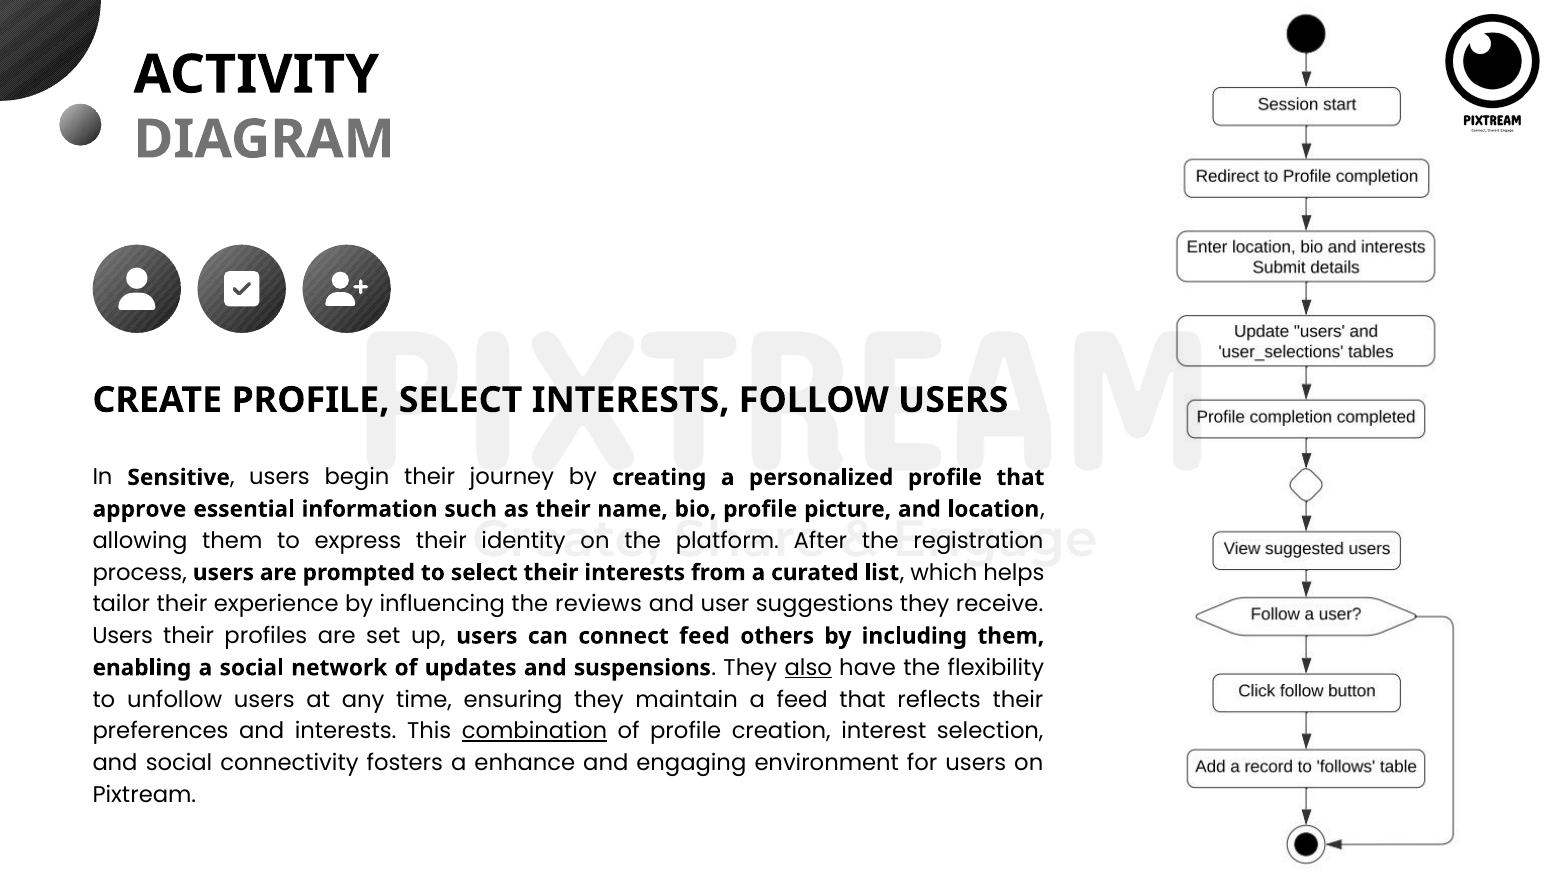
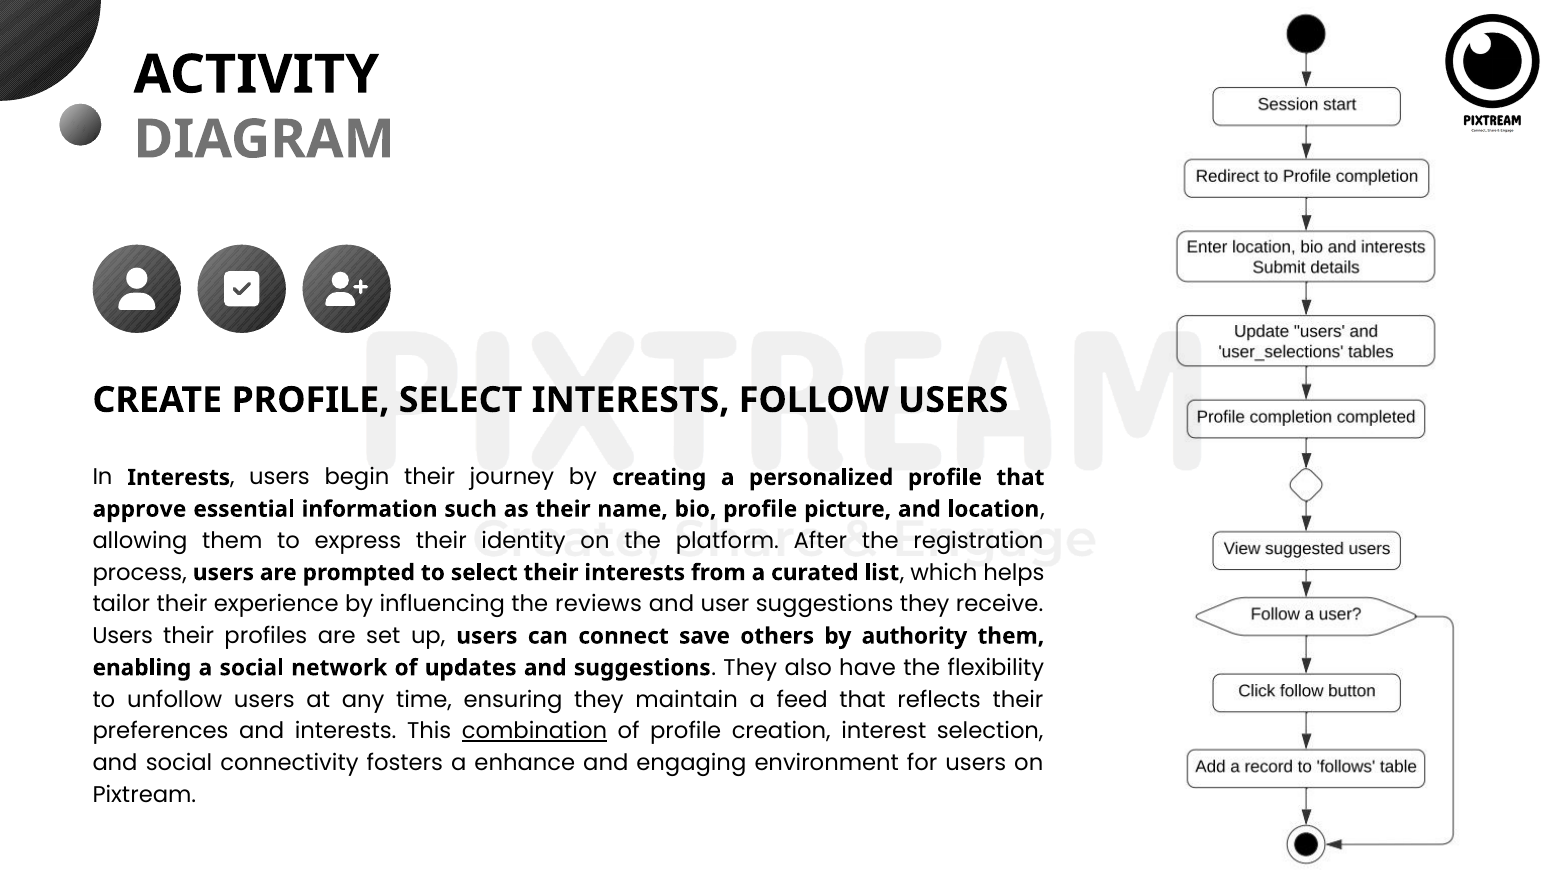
In Sensitive: Sensitive -> Interests (179, 478)
connect feed: feed -> save (705, 636)
including: including -> authority (914, 636)
and suspensions: suspensions -> suggestions (642, 668)
also underline: present -> none (808, 668)
